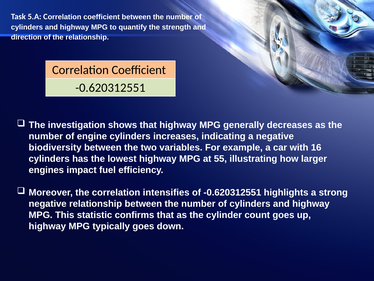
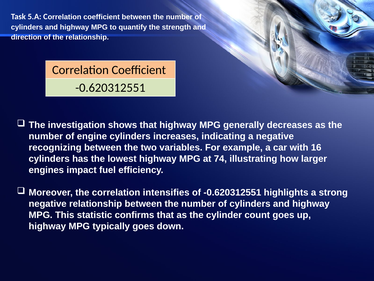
biodiversity: biodiversity -> recognizing (55, 147)
55: 55 -> 74 (220, 158)
